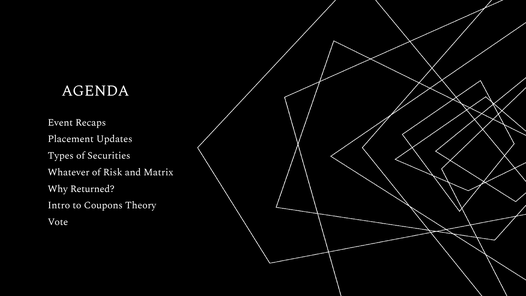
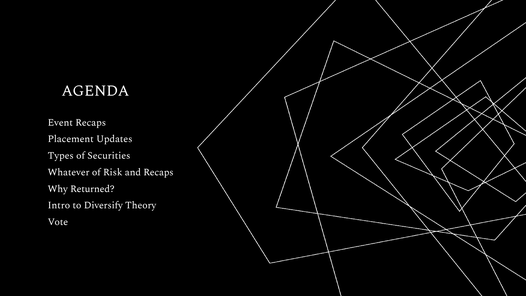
and Matrix: Matrix -> Recaps (158, 172)
Coupons: Coupons -> Diversify (103, 205)
